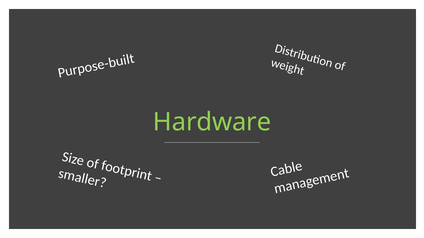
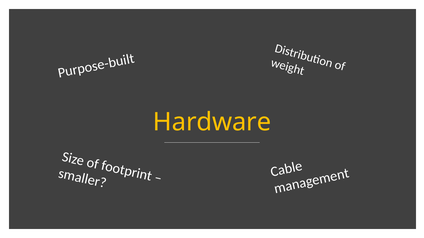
Hardware colour: light green -> yellow (212, 122)
